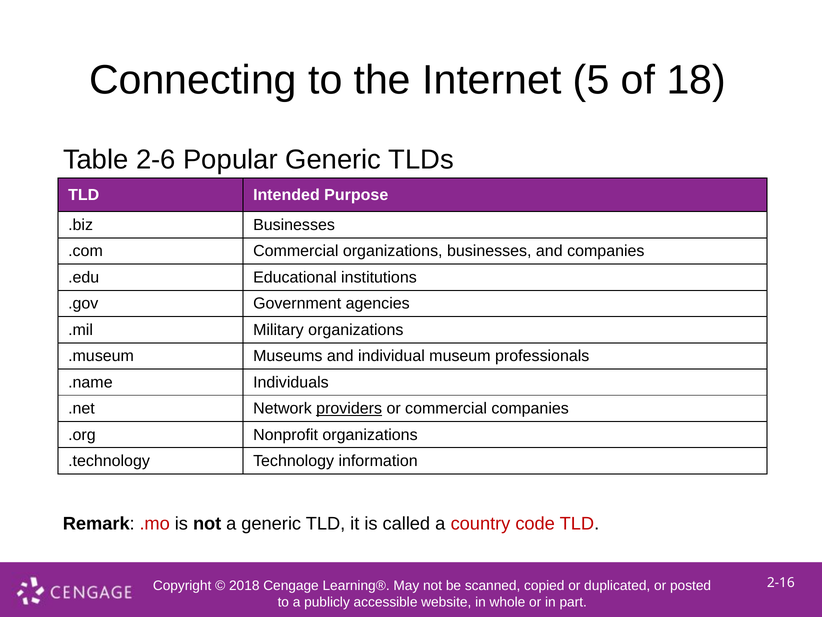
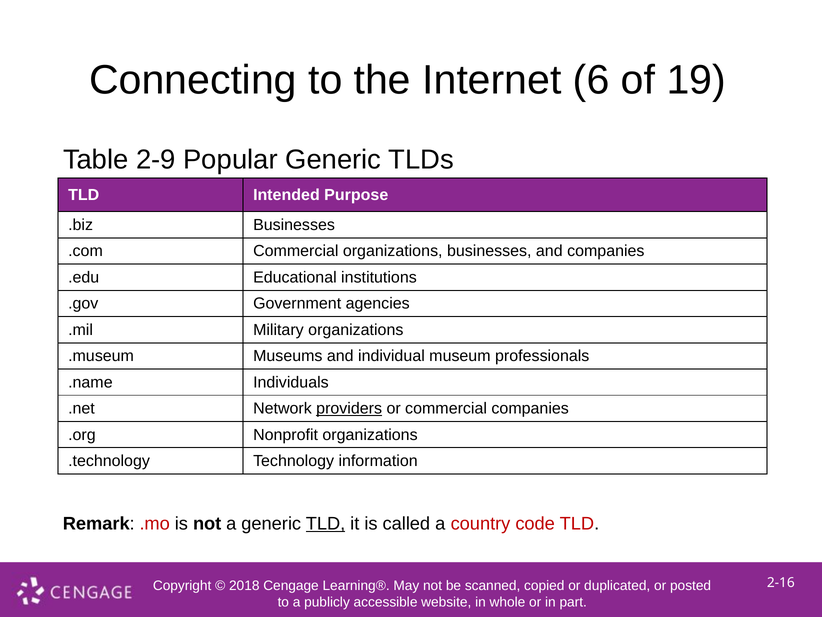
5: 5 -> 6 (591, 80)
18: 18 -> 19 (696, 80)
2-6: 2-6 -> 2-9 (156, 159)
TLD underline: none -> present (326, 523)
